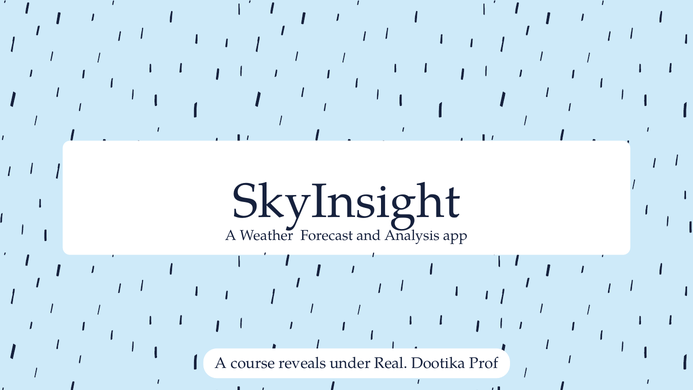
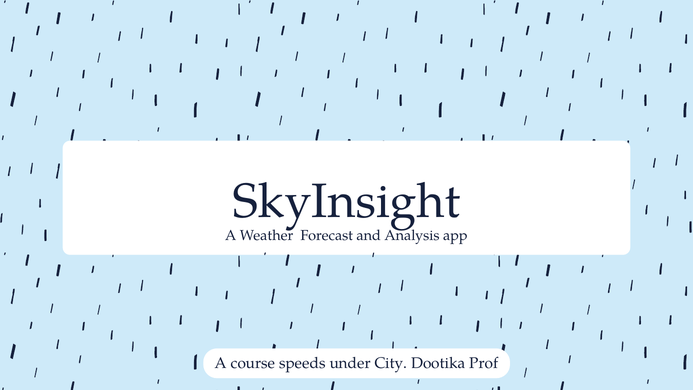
reveals: reveals -> speeds (302, 363)
Real: Real -> City (391, 363)
